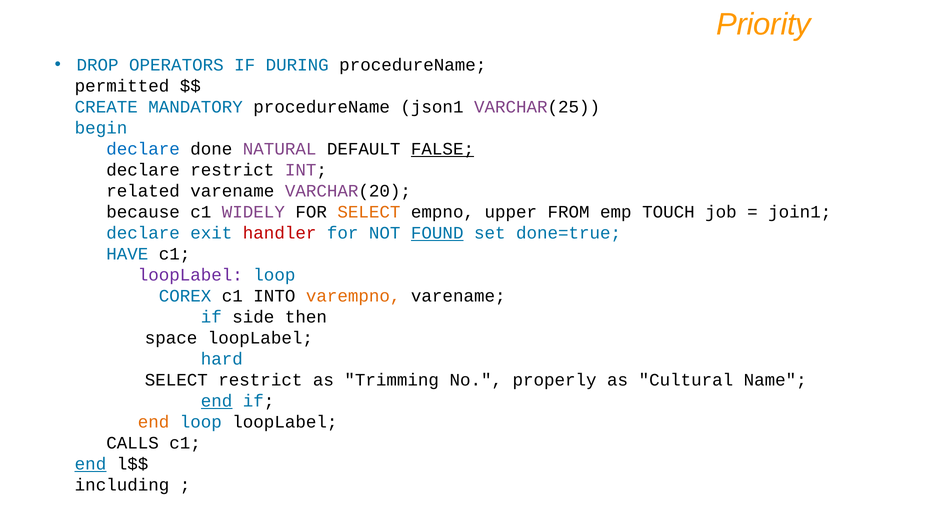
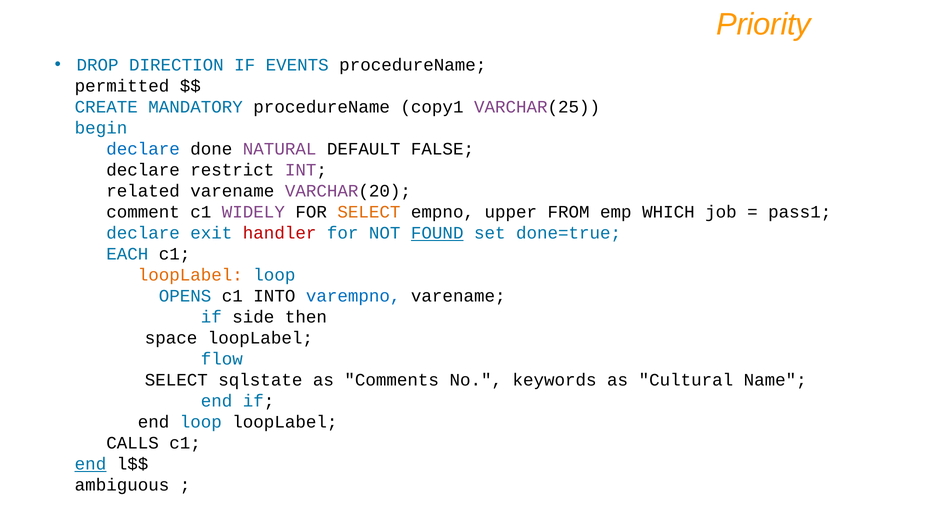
OPERATORS: OPERATORS -> DIRECTION (176, 65)
DURING: DURING -> EVENTS (297, 65)
json1: json1 -> copy1 (432, 107)
FALSE underline: present -> none (442, 149)
because: because -> comment (143, 212)
TOUCH: TOUCH -> WHICH (668, 212)
join1: join1 -> pass1 (800, 212)
HAVE: HAVE -> EACH (127, 254)
loopLabel colour: purple -> orange (190, 275)
COREX: COREX -> OPENS (185, 296)
varempno colour: orange -> blue (353, 296)
hard: hard -> flow (222, 359)
SELECT restrict: restrict -> sqlstate (260, 380)
Trimming: Trimming -> Comments (392, 380)
properly: properly -> keywords (555, 380)
end underline: present -> none (217, 401)
end colour: orange -> black (154, 422)
including: including -> ambiguous (122, 485)
